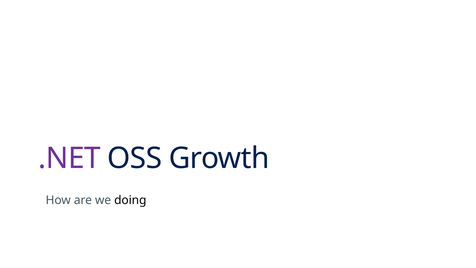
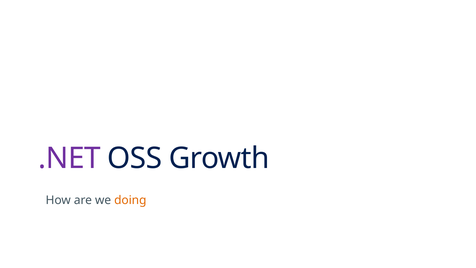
doing colour: black -> orange (130, 200)
